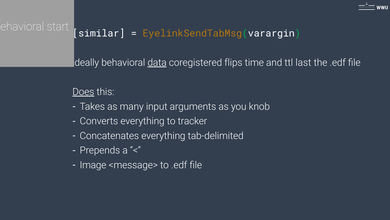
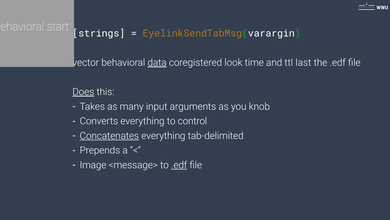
similar: similar -> strings (99, 33)
ideally: ideally -> vector (86, 62)
flips: flips -> look (233, 62)
tracker: tracker -> control (192, 121)
Concatenates underline: none -> present (109, 135)
.edf underline: none -> present (179, 165)
